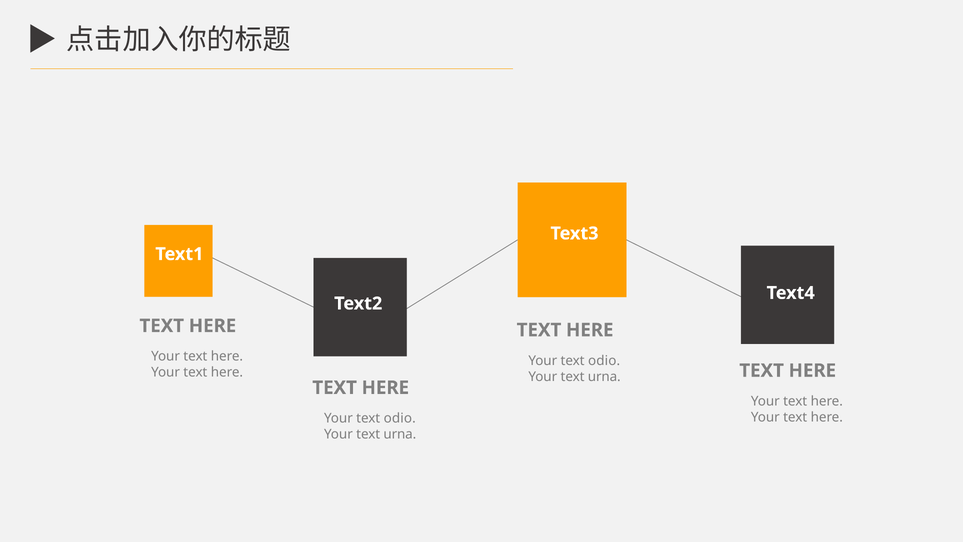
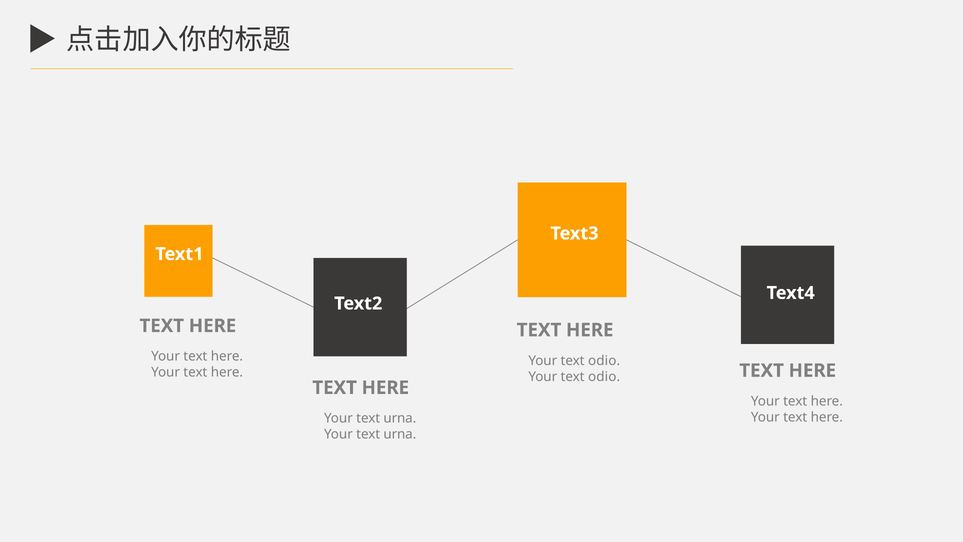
urna: urna -> odio (604, 377)
odio: odio -> urna (400, 418)
